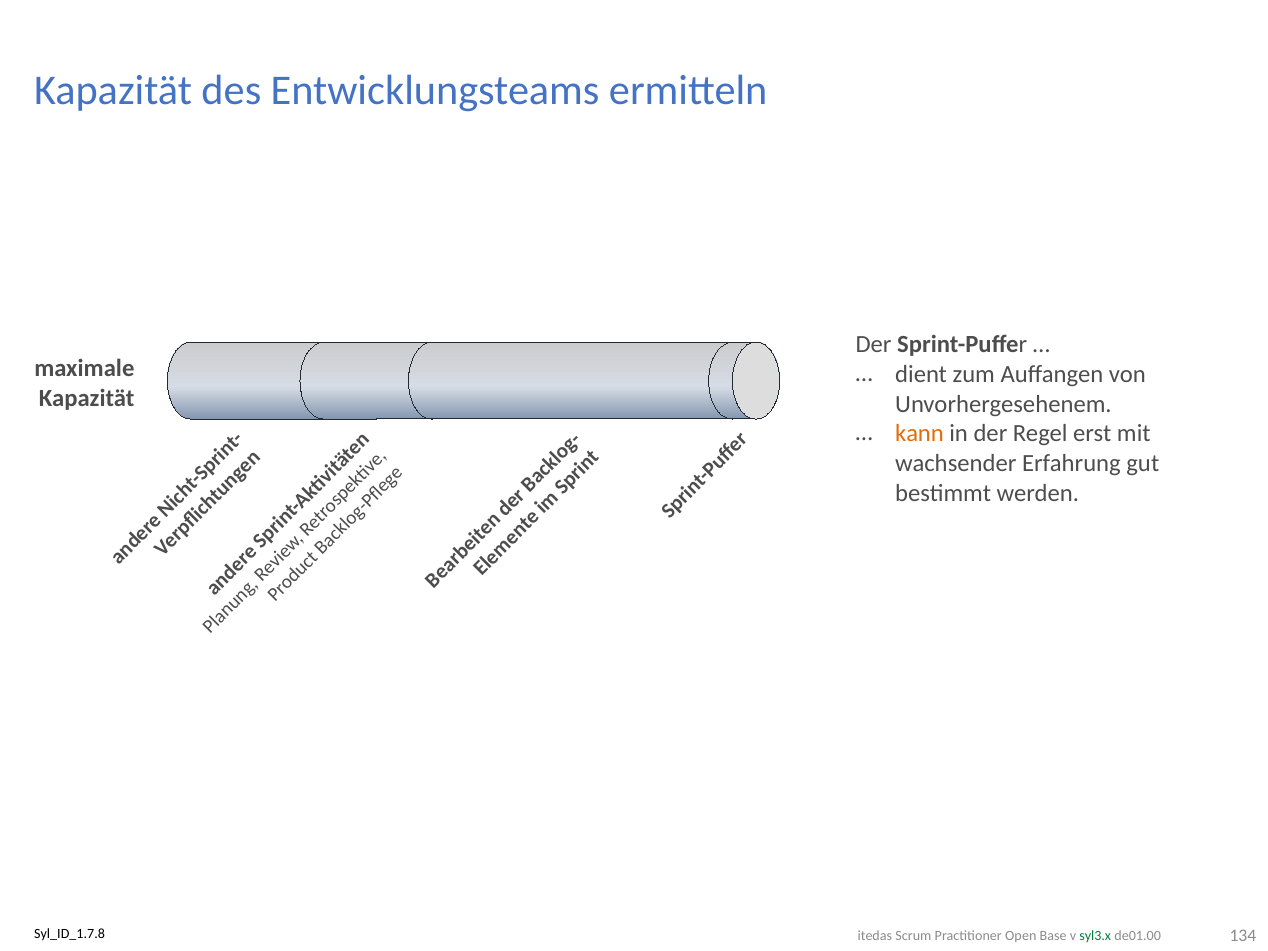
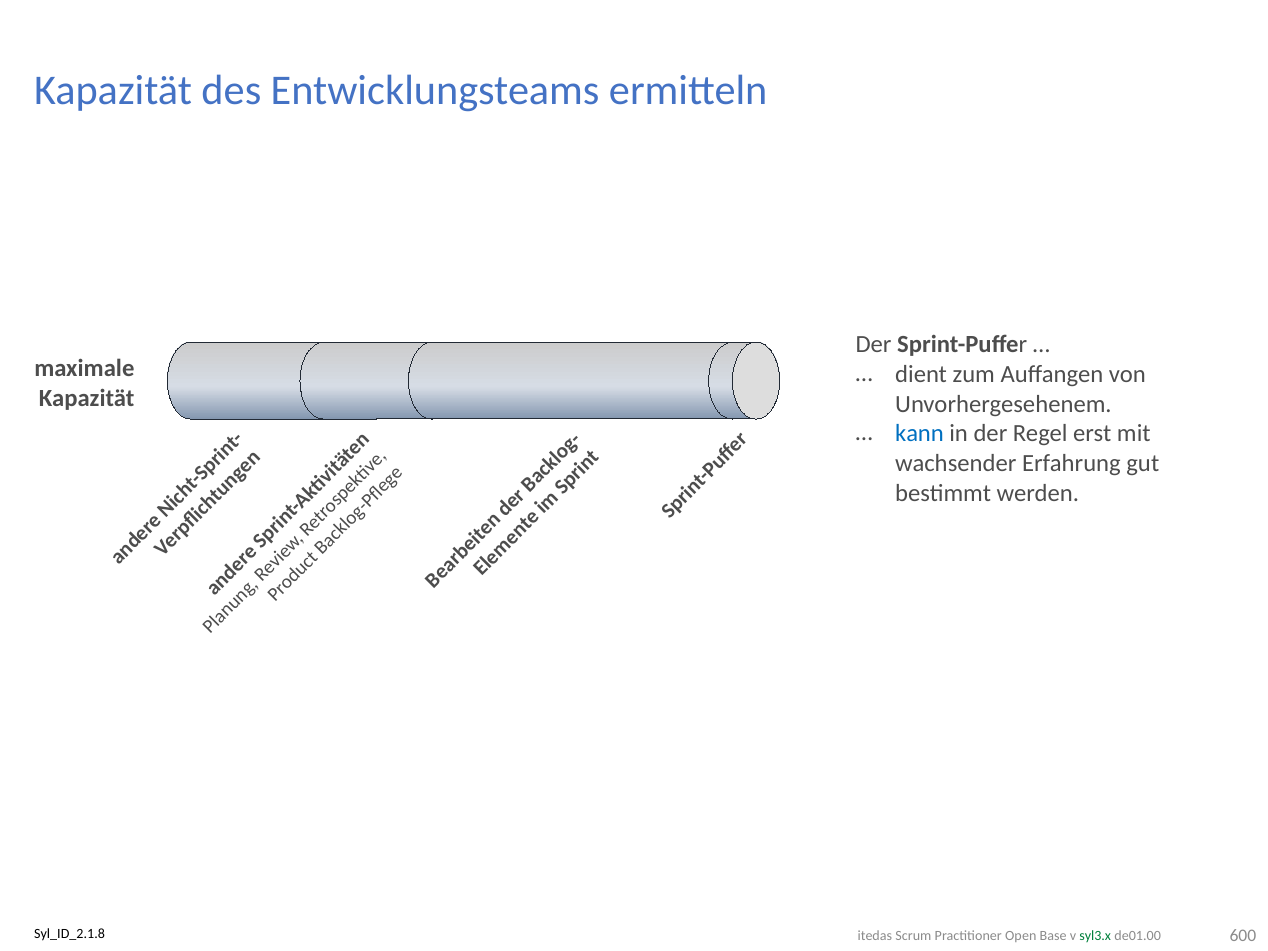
kann colour: orange -> blue (919, 434)
Syl_ID_1.7.8: Syl_ID_1.7.8 -> Syl_ID_2.1.8 (70, 934)
134: 134 -> 600 (1243, 936)
